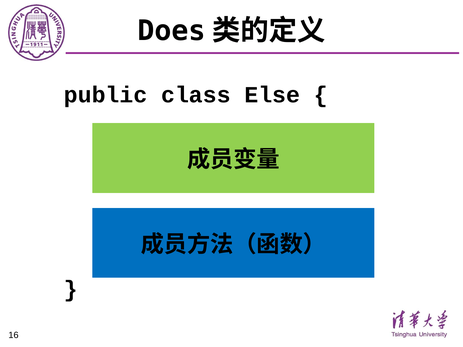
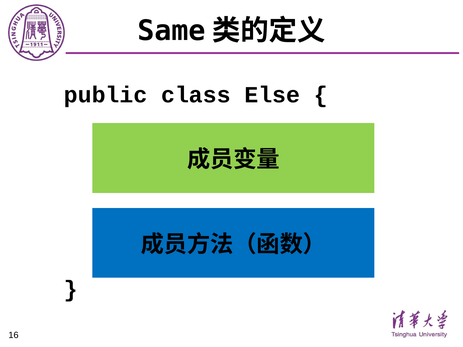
Does: Does -> Same (171, 31)
